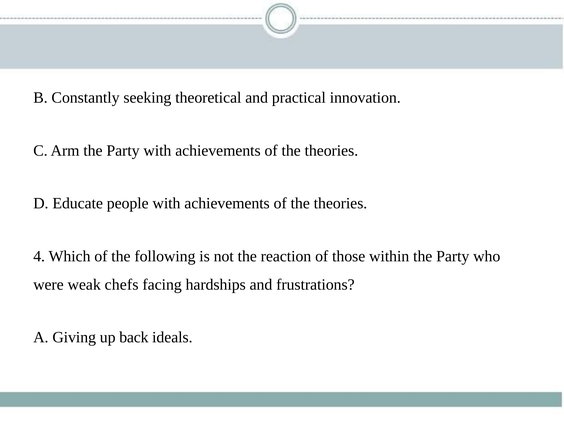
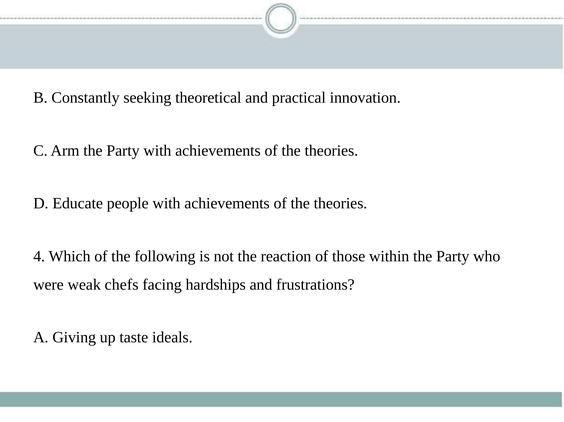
back: back -> taste (134, 337)
